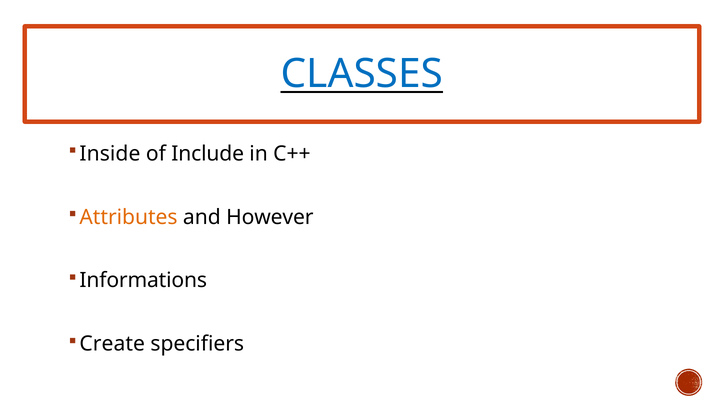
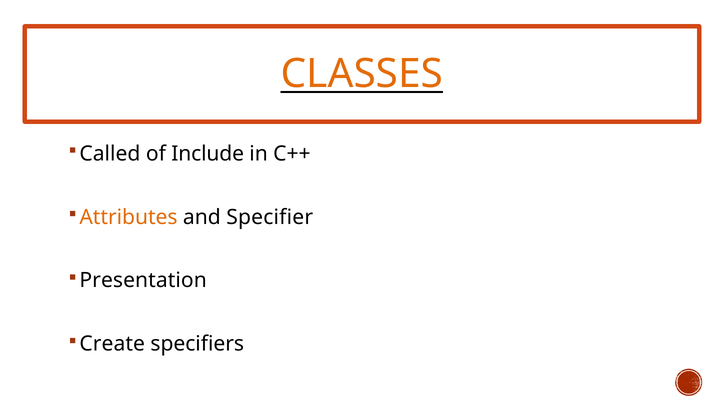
CLASSES colour: blue -> orange (362, 74)
Inside: Inside -> Called (110, 154)
However: However -> Specifier (270, 217)
Informations: Informations -> Presentation (143, 281)
